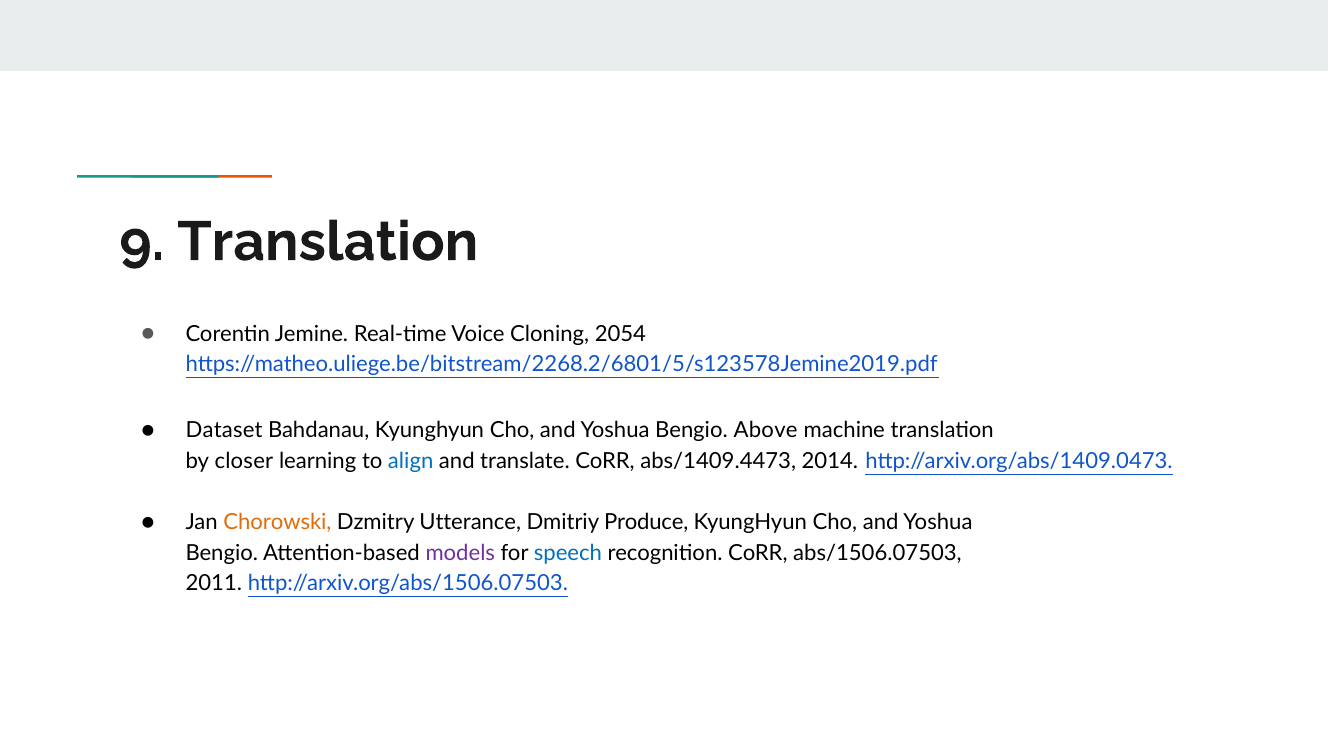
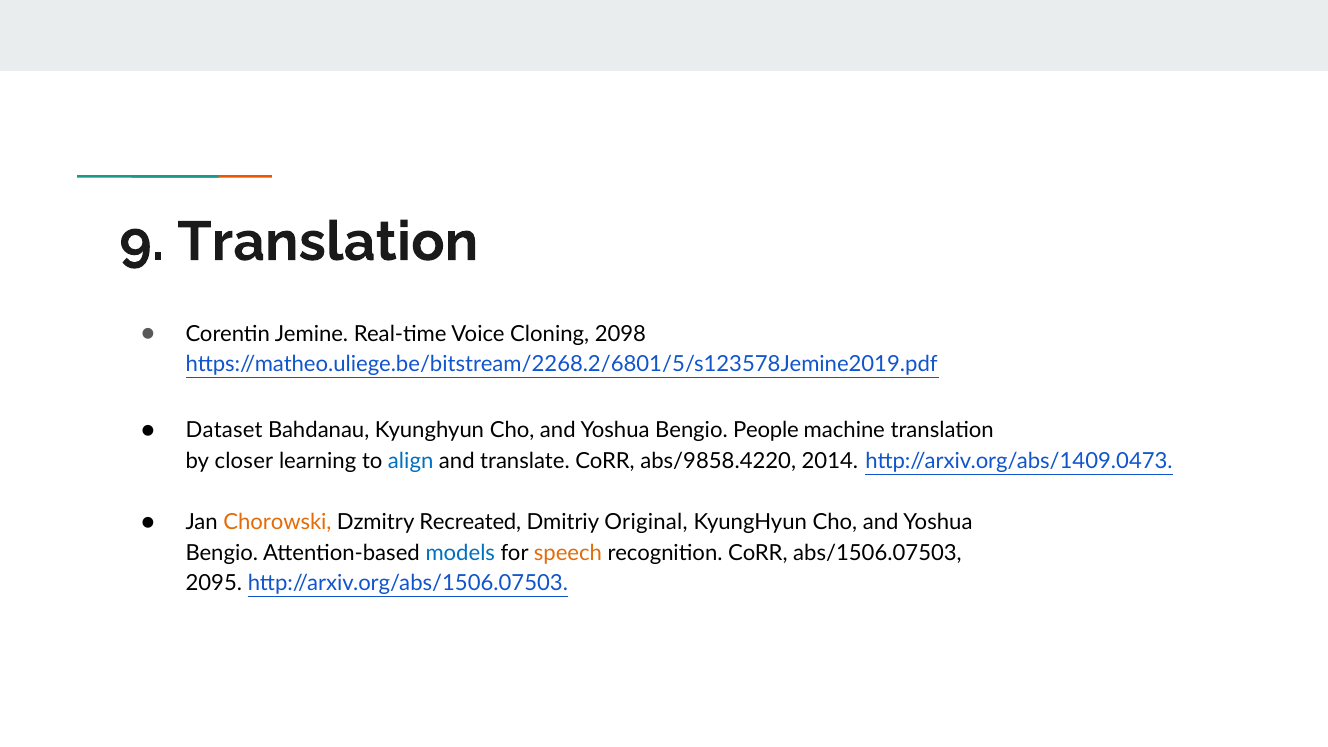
2054: 2054 -> 2098 (620, 334)
Above: Above -> People (766, 431)
abs/1409.4473: abs/1409.4473 -> abs/9858.4220 (718, 461)
Utterance: Utterance -> Recreated (470, 522)
Produce: Produce -> Original (646, 522)
models colour: purple -> blue (460, 553)
speech colour: blue -> orange (568, 553)
2011: 2011 -> 2095 (214, 583)
